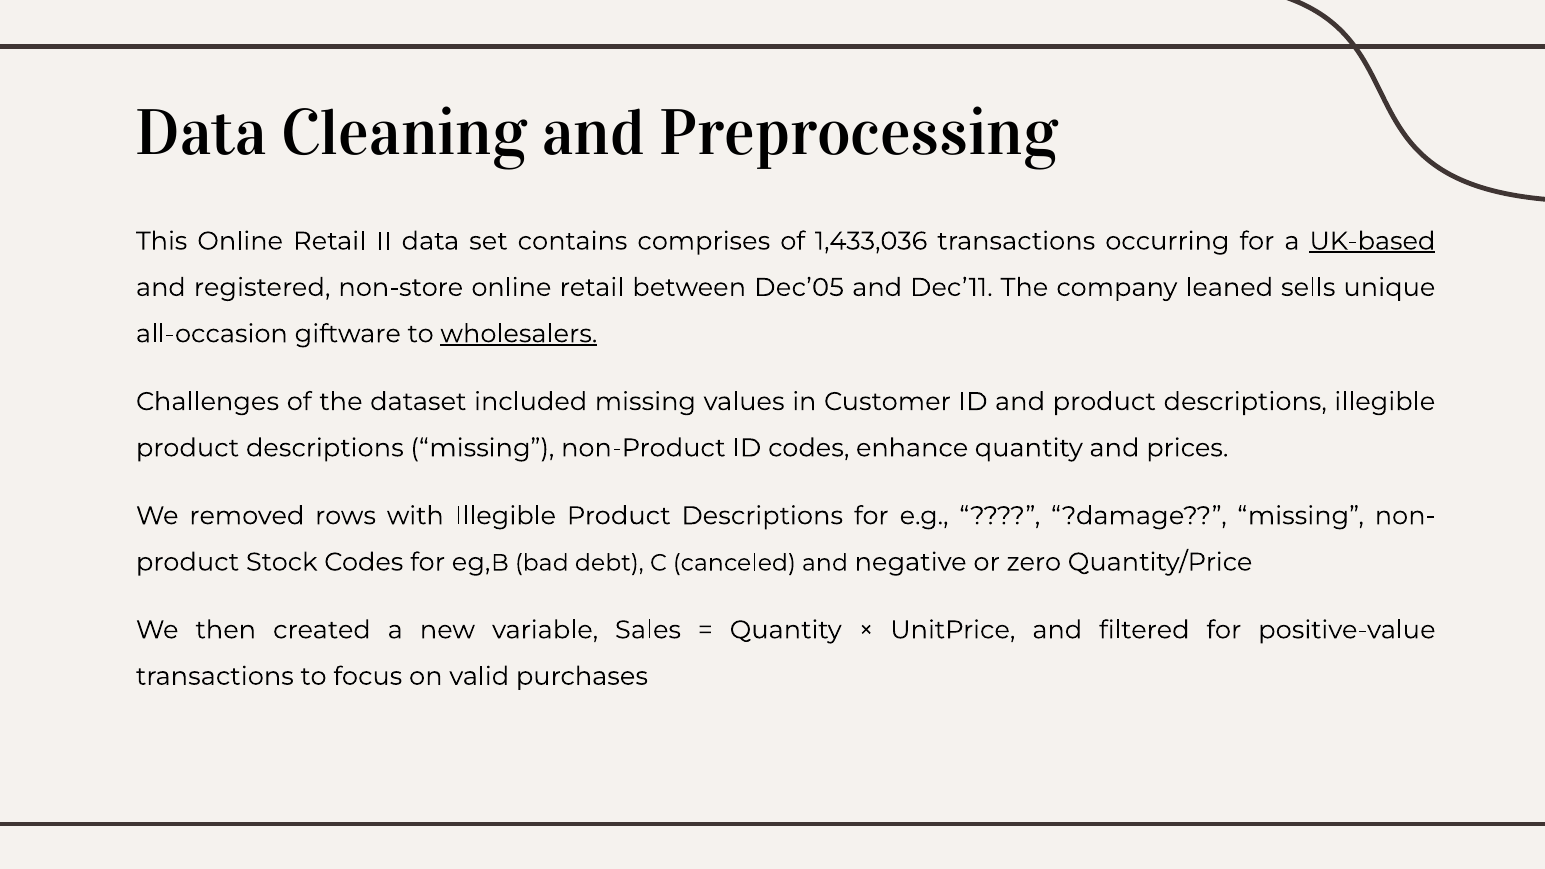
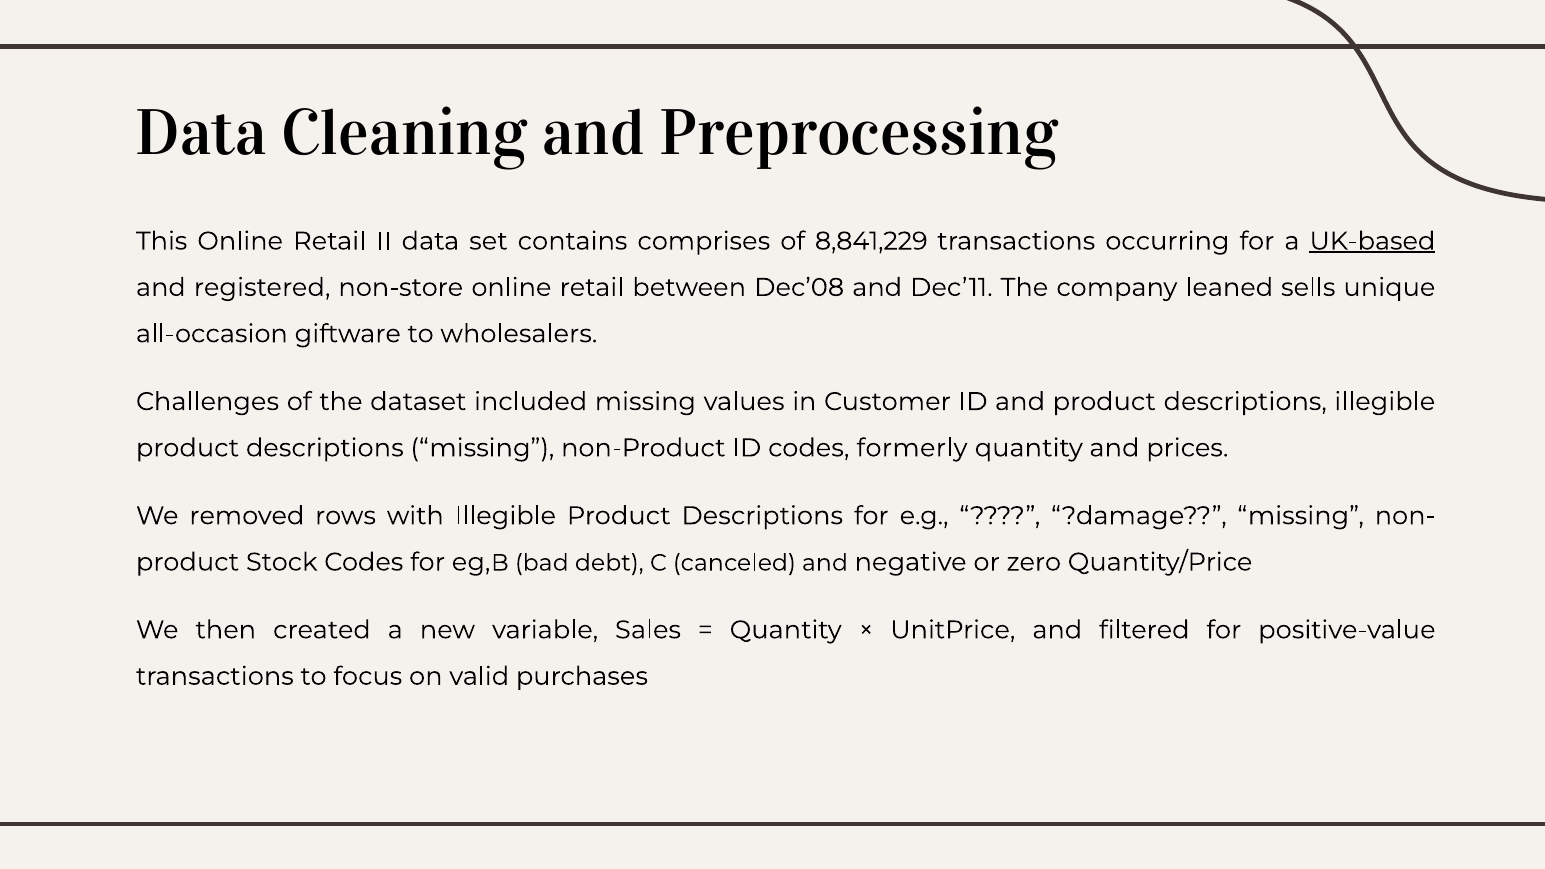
1,433,036: 1,433,036 -> 8,841,229 (871, 241)
Dec’05: Dec’05 -> Dec’08 (799, 287)
wholesalers underline: present -> none (519, 334)
enhance: enhance -> formerly (912, 448)
